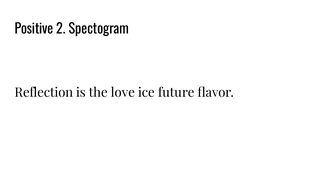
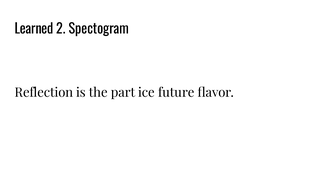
Positive: Positive -> Learned (34, 29)
love: love -> part (123, 93)
